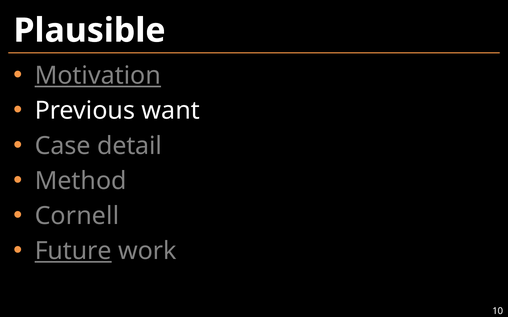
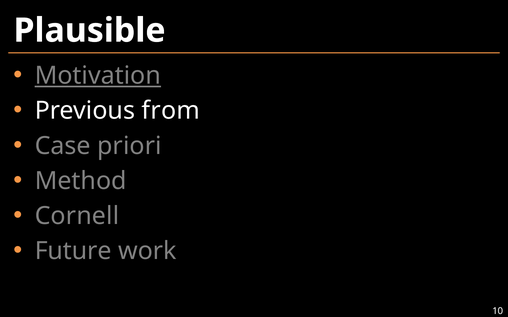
want: want -> from (171, 111)
detail: detail -> priori (129, 146)
Future underline: present -> none (73, 251)
